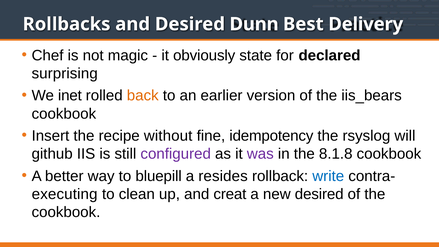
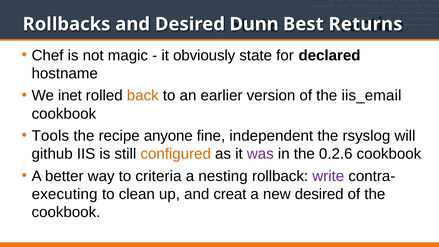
Delivery: Delivery -> Returns (366, 24)
surprising: surprising -> hostname (65, 73)
iis_bears: iis_bears -> iis_email (371, 96)
Insert: Insert -> Tools (50, 136)
without: without -> anyone (168, 136)
idempotency: idempotency -> independent (271, 136)
configured colour: purple -> orange (176, 154)
8.1.8: 8.1.8 -> 0.2.6 (336, 154)
bluepill: bluepill -> criteria (158, 176)
resides: resides -> nesting (223, 176)
write colour: blue -> purple (328, 176)
